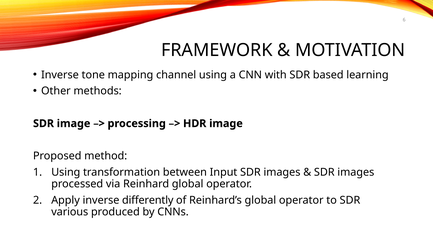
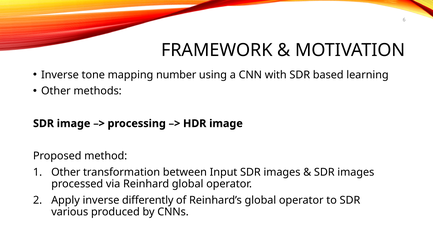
channel: channel -> number (176, 75)
Using: Using -> Other (66, 172)
